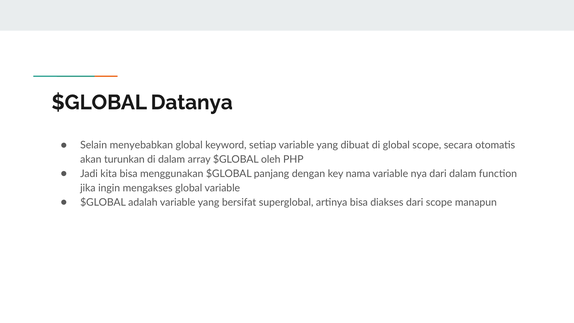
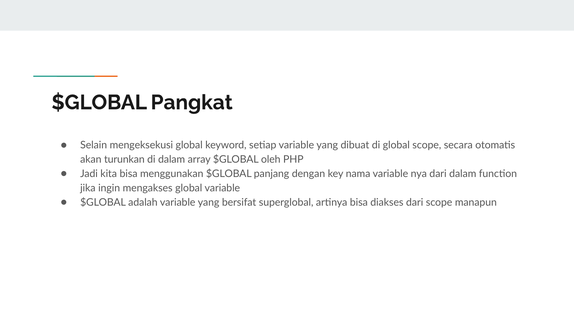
Datanya: Datanya -> Pangkat (192, 102)
menyebabkan: menyebabkan -> mengeksekusi (141, 145)
